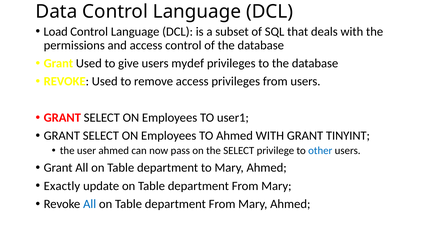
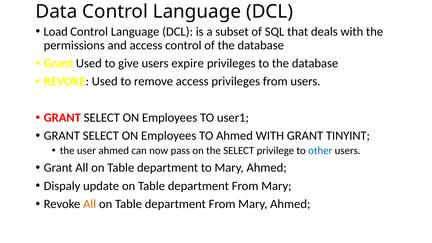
mydef: mydef -> expire (188, 63)
Exactly: Exactly -> Dispaly (62, 186)
All colour: blue -> orange (90, 204)
